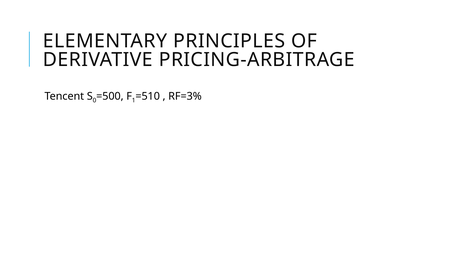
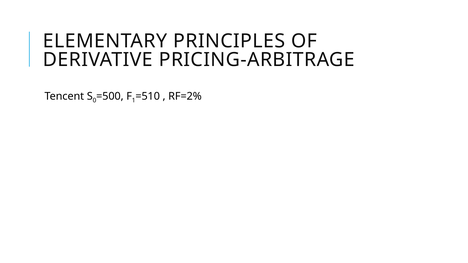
RF=3%: RF=3% -> RF=2% (185, 96)
